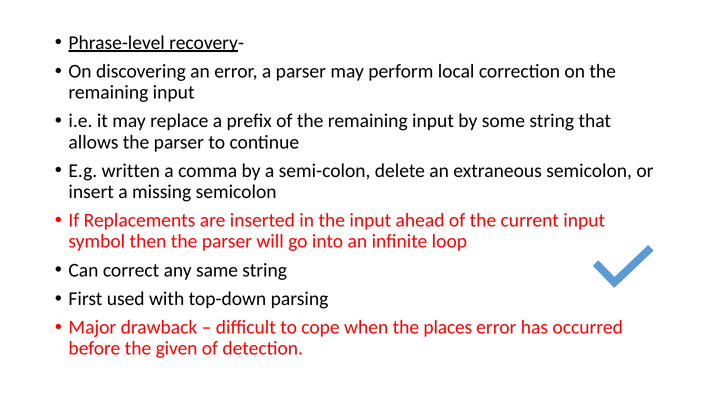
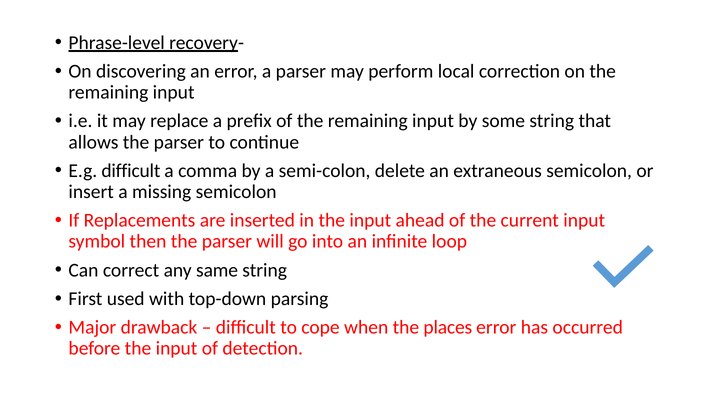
E.g written: written -> difficult (131, 171)
before the given: given -> input (177, 348)
